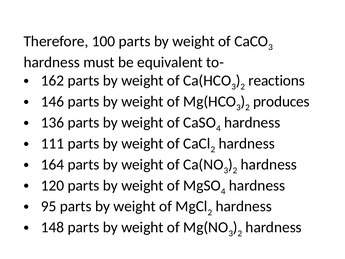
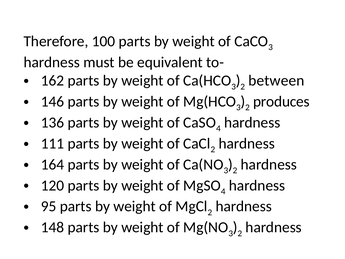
reactions: reactions -> between (276, 81)
